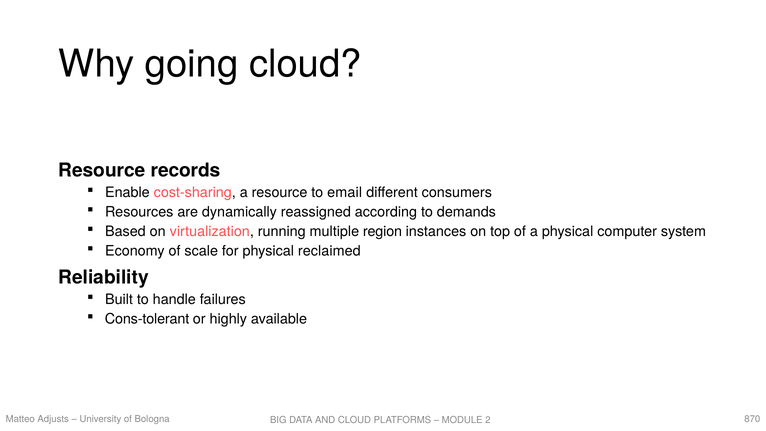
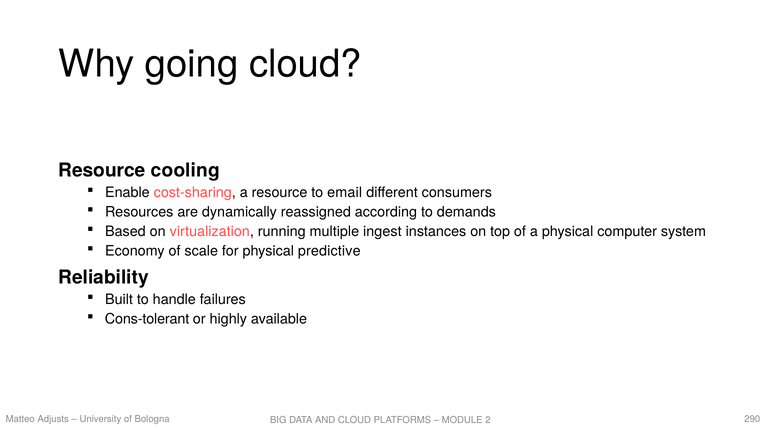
records: records -> cooling (185, 171)
region: region -> ingest (382, 232)
reclaimed: reclaimed -> predictive (329, 251)
870: 870 -> 290 (752, 419)
